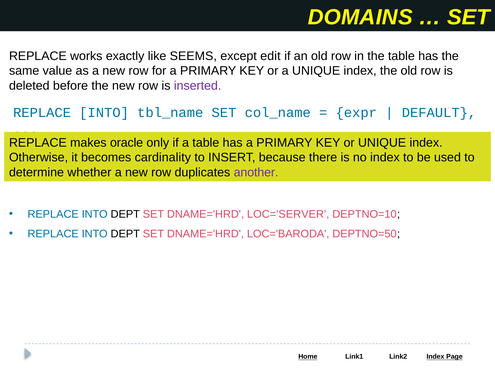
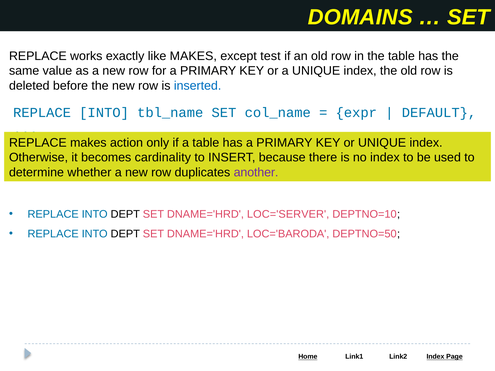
like SEEMS: SEEMS -> MAKES (193, 56)
edit: edit -> test (270, 56)
inserted colour: purple -> blue (198, 86)
oracle: oracle -> action (127, 143)
